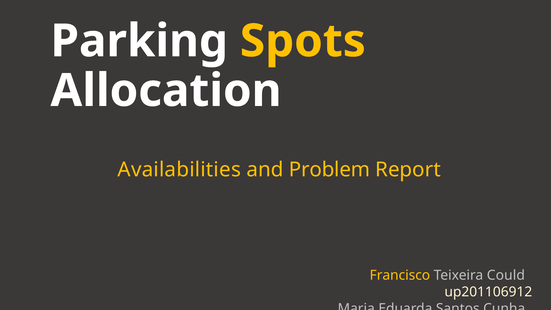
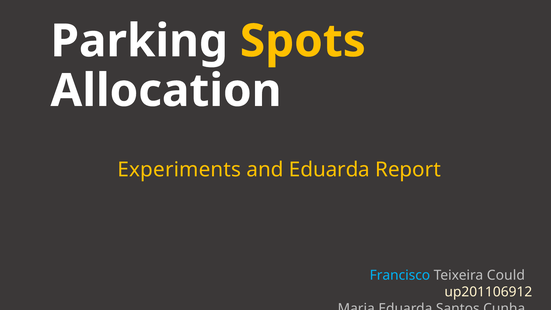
Availabilities: Availabilities -> Experiments (179, 170)
and Problem: Problem -> Eduarda (329, 170)
Francisco colour: yellow -> light blue (400, 275)
